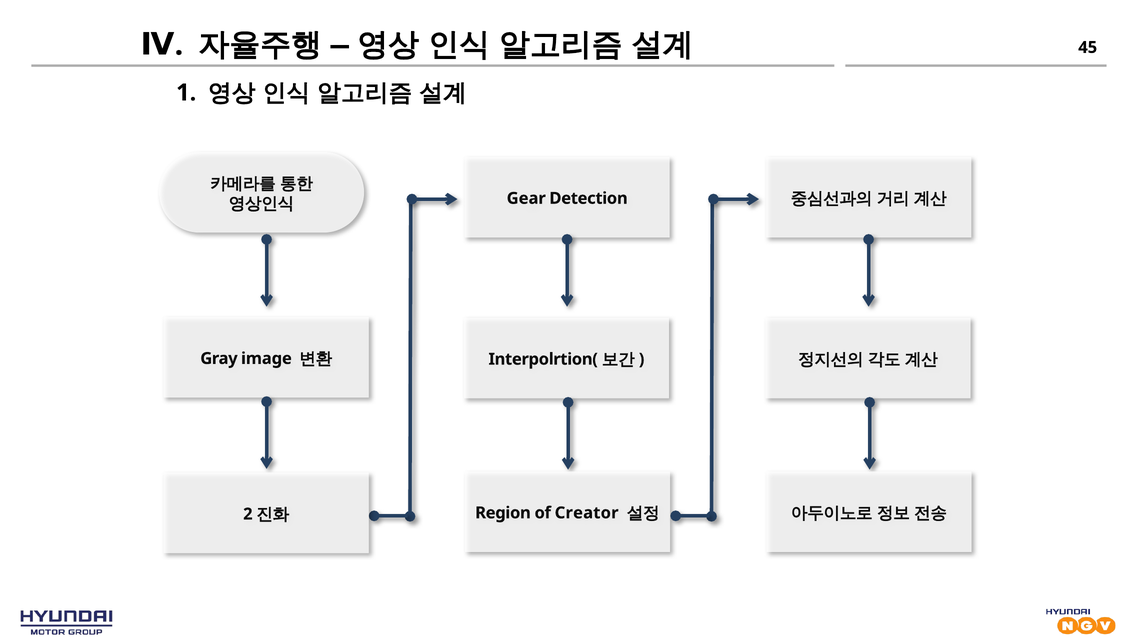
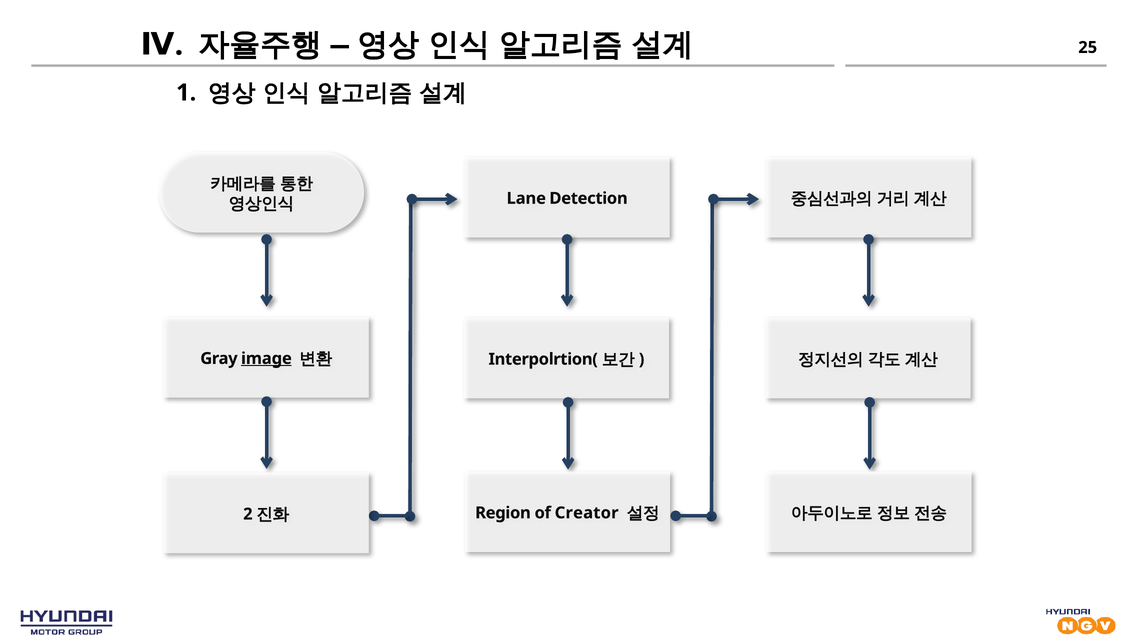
45: 45 -> 25 (1088, 47)
Gear: Gear -> Lane (526, 198)
image underline: none -> present (266, 359)
